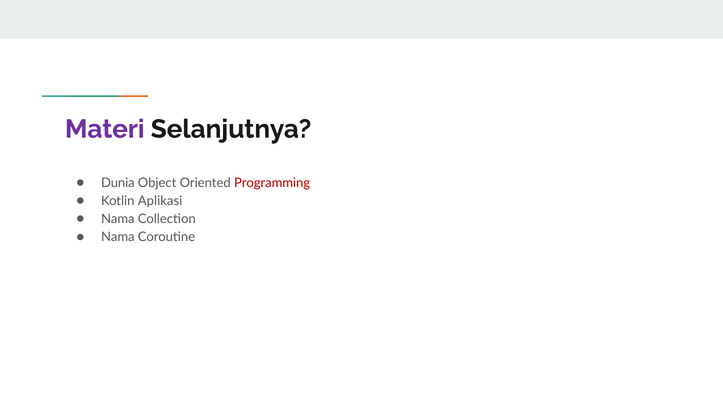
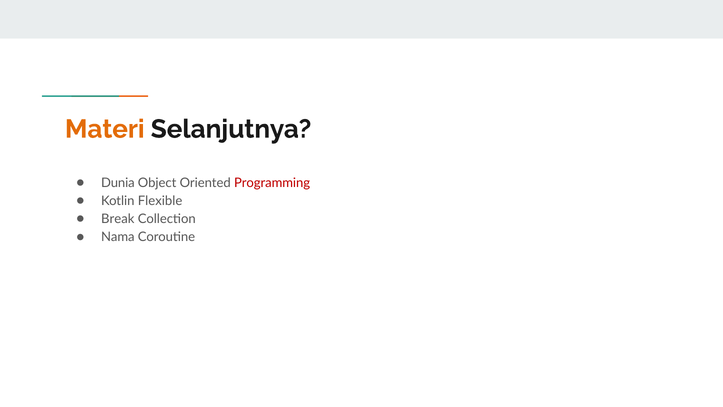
Materi colour: purple -> orange (105, 129)
Aplikasi: Aplikasi -> Flexible (160, 201)
Nama: Nama -> Break (118, 219)
